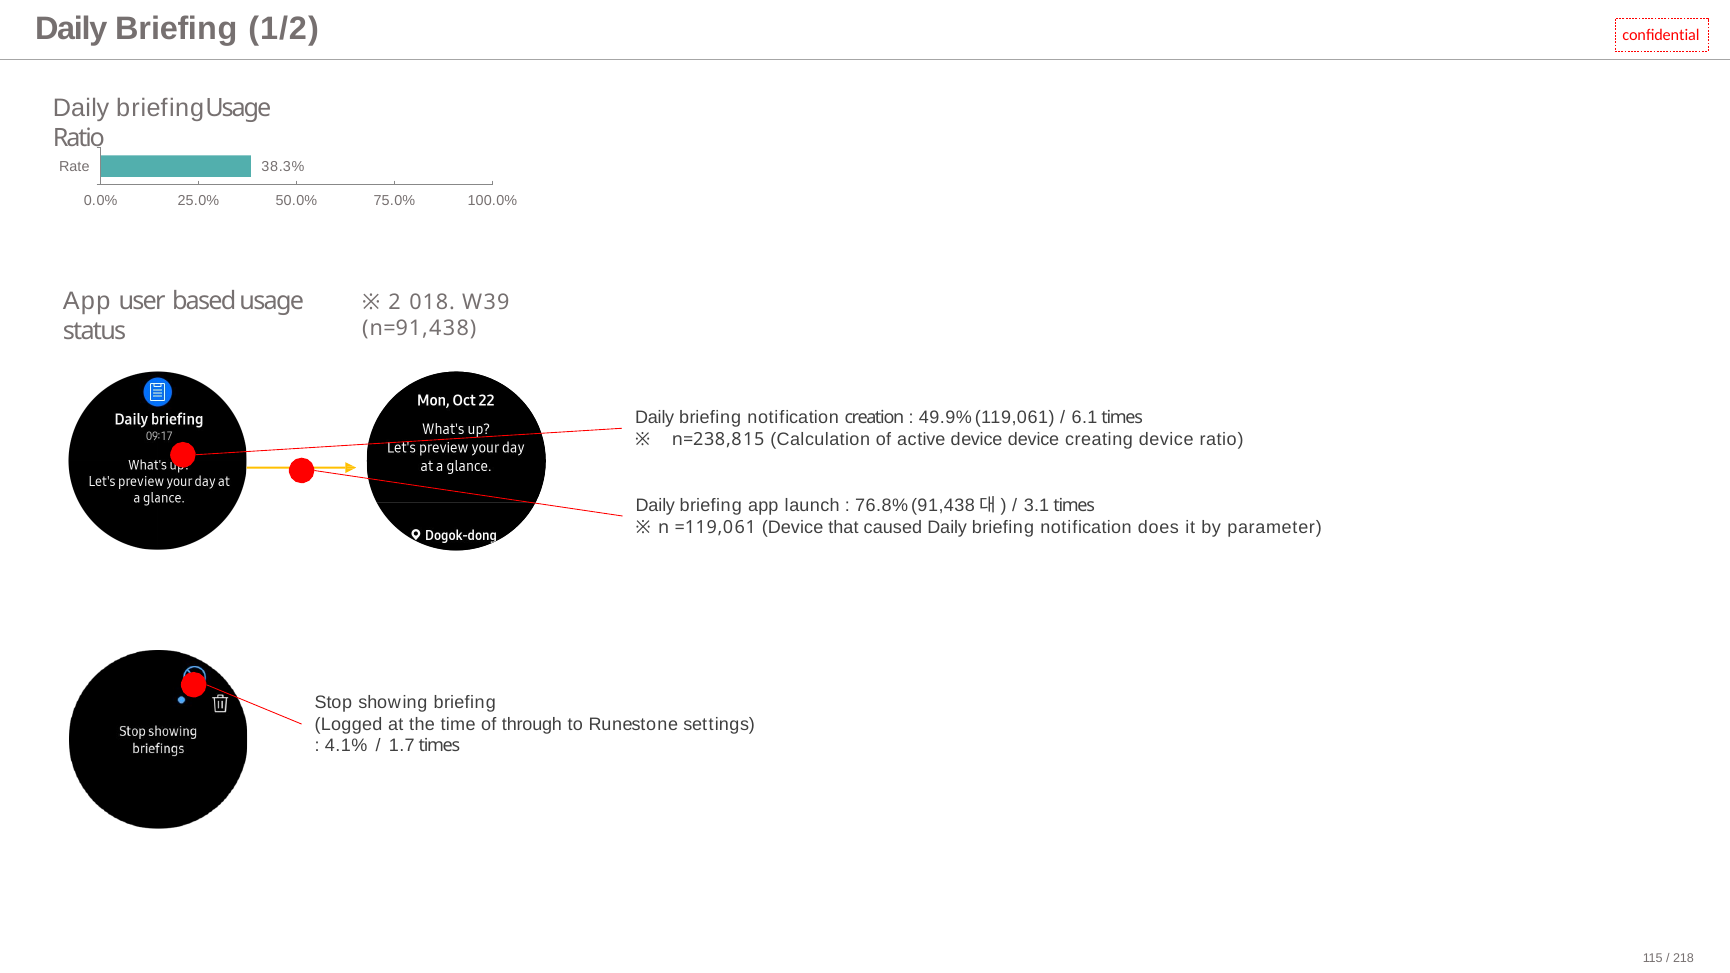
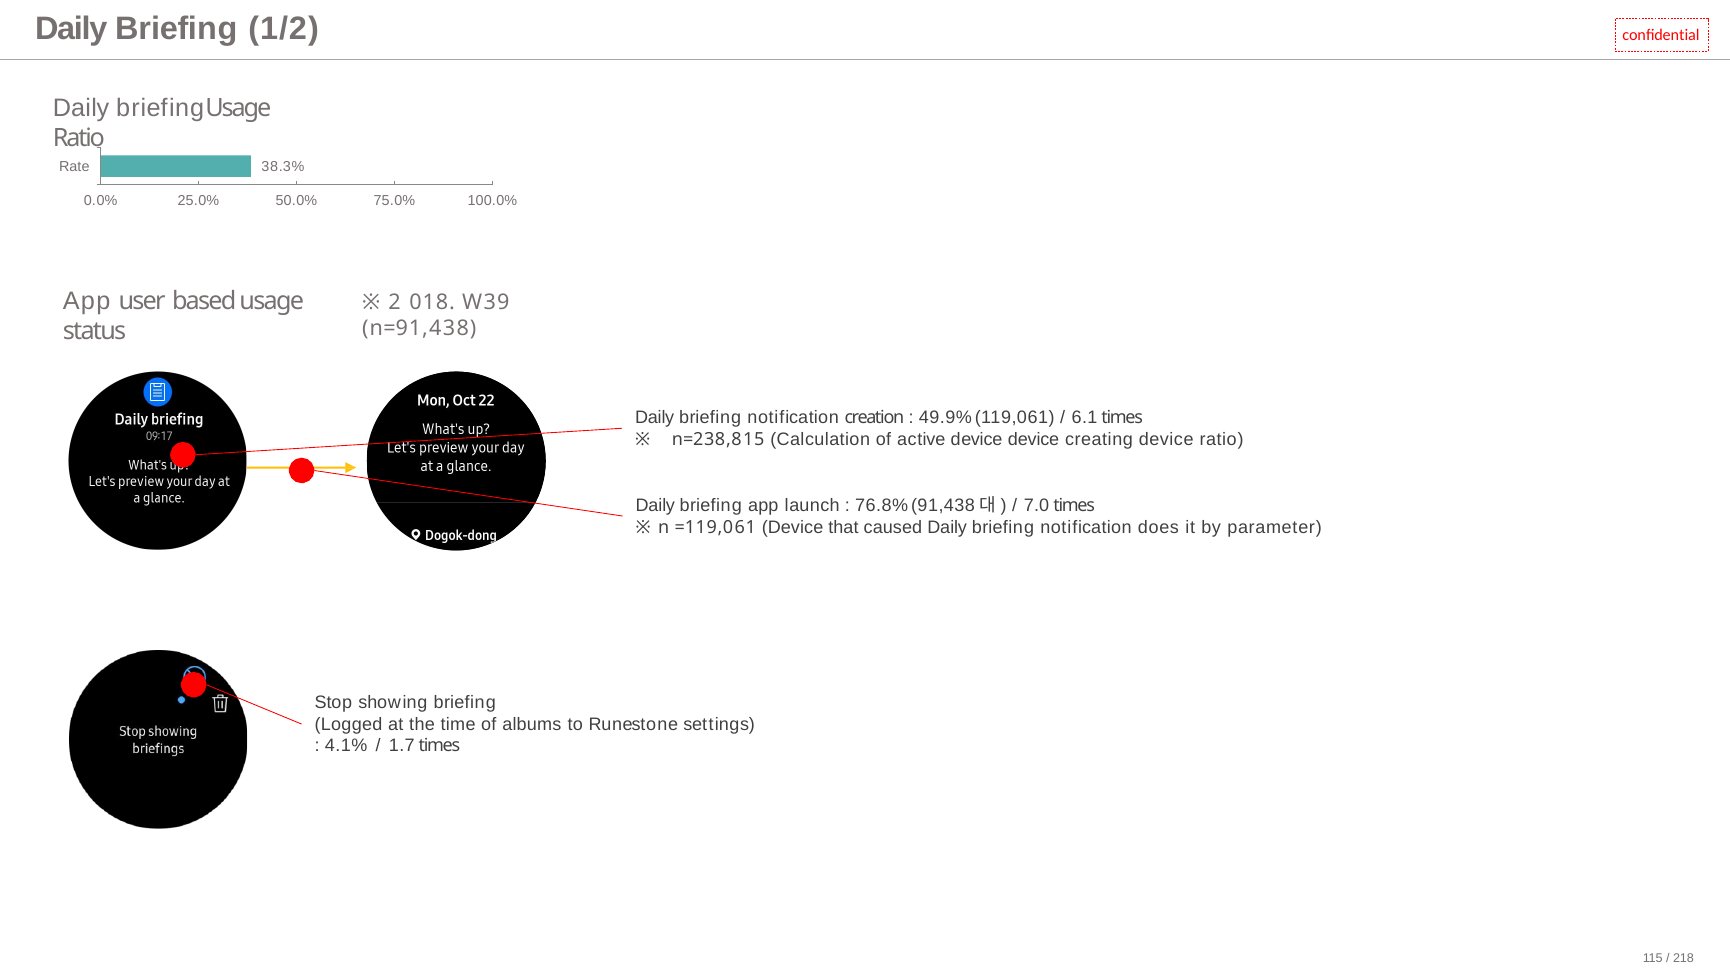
3.1: 3.1 -> 7.0 (1037, 506)
through: through -> albums (532, 724)
